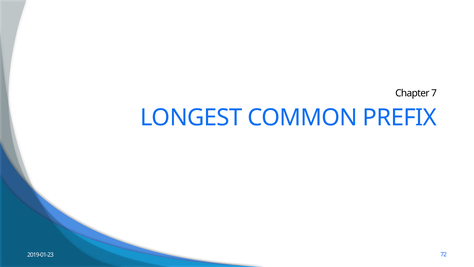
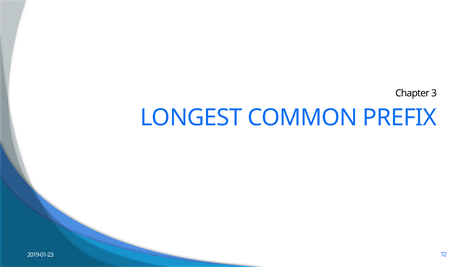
7: 7 -> 3 (434, 93)
